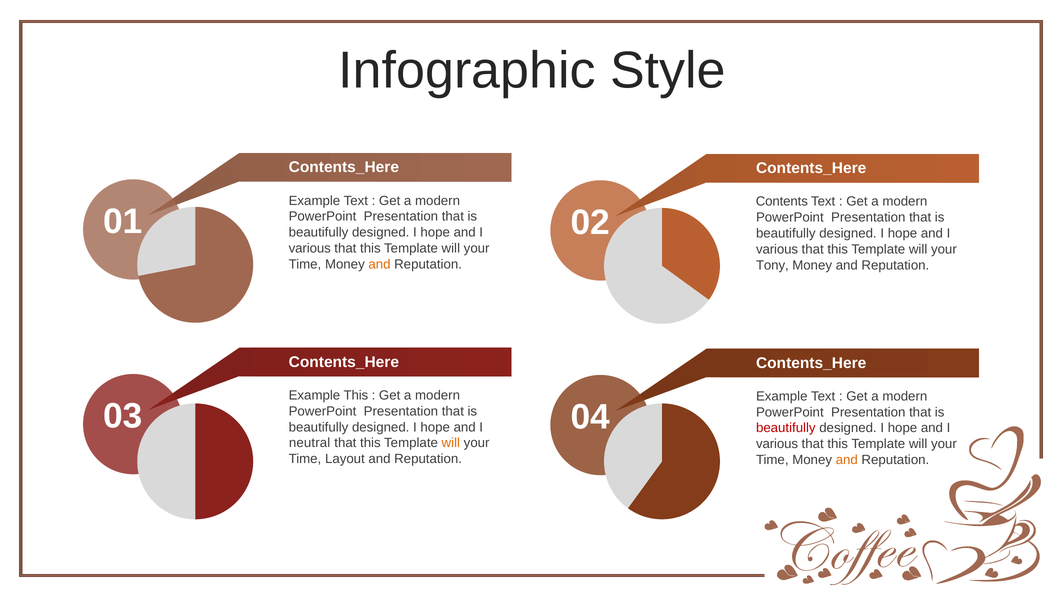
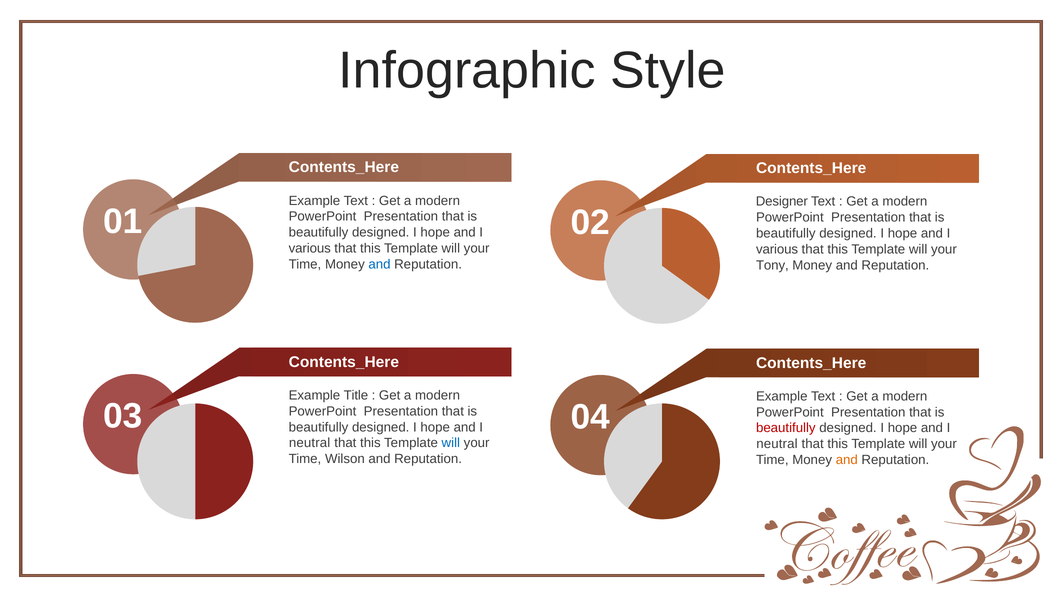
Contents: Contents -> Designer (782, 202)
and colour: orange -> blue (380, 264)
Example This: This -> Title (356, 396)
will colour: orange -> blue (451, 443)
various: various -> neutral (777, 444)
Layout: Layout -> Wilson (345, 459)
